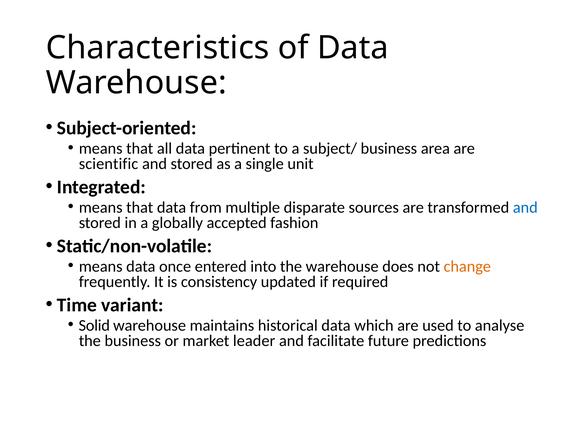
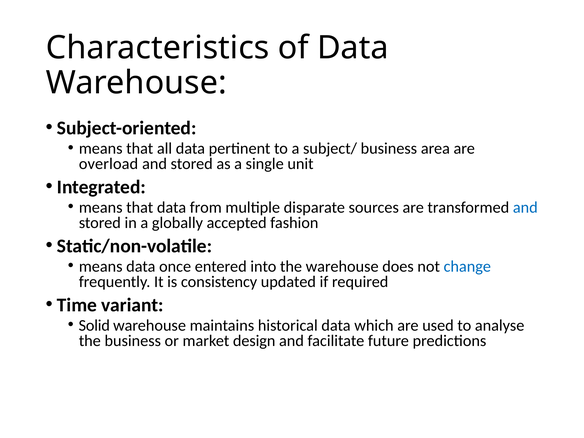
scientific: scientific -> overload (109, 164)
change colour: orange -> blue (467, 266)
leader: leader -> design (254, 341)
